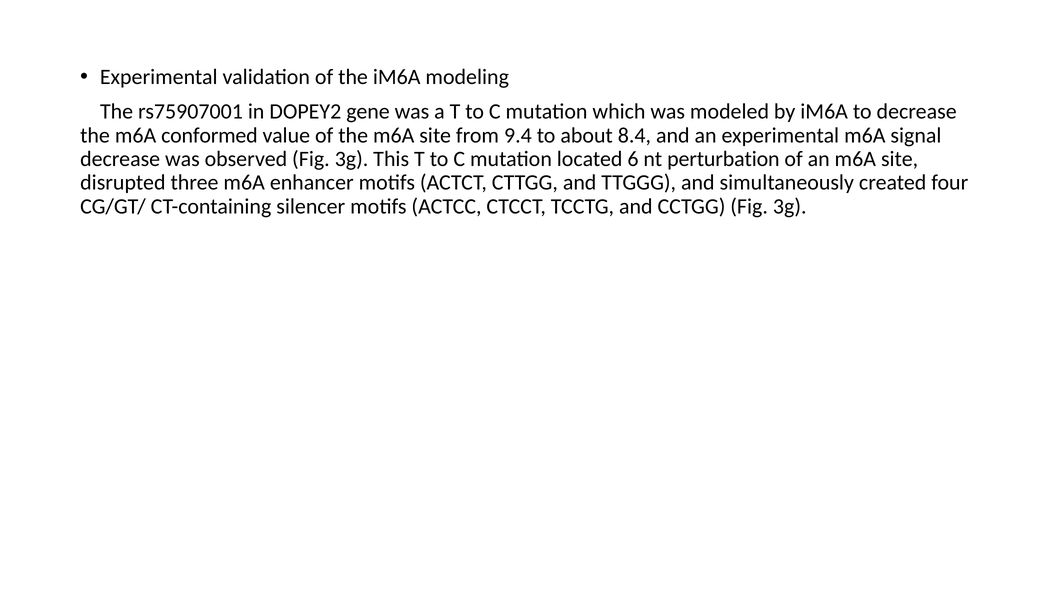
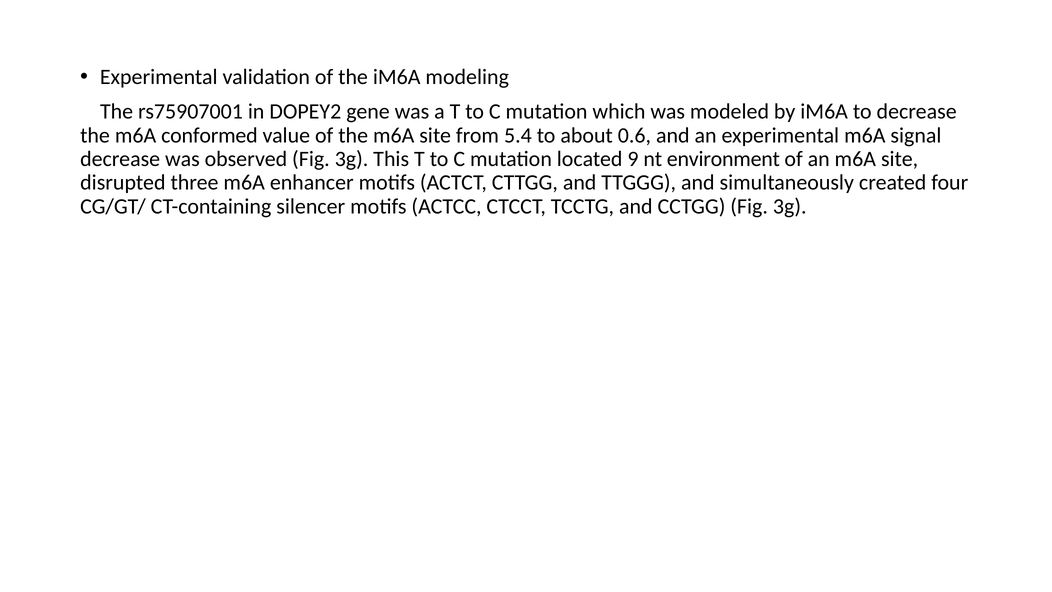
9.4: 9.4 -> 5.4 (518, 135)
8.4: 8.4 -> 0.6 (634, 135)
6: 6 -> 9 (633, 159)
perturbation: perturbation -> environment (723, 159)
